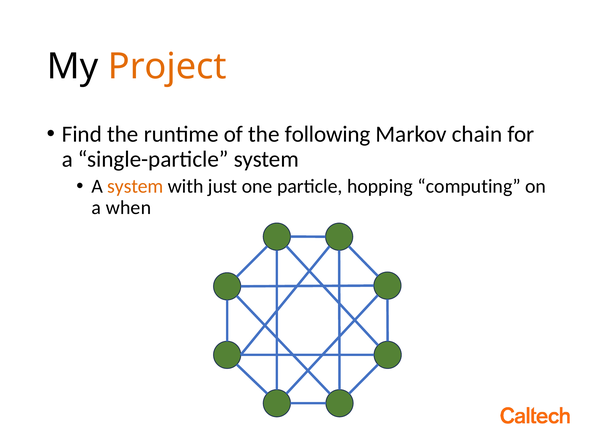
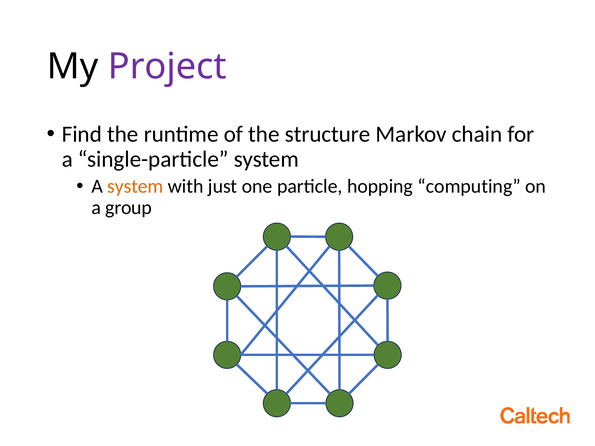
Project colour: orange -> purple (167, 67)
following: following -> structure (328, 134)
when: when -> group (129, 208)
